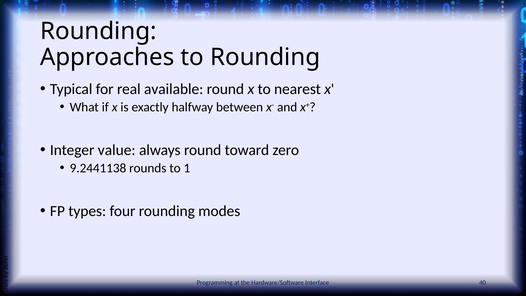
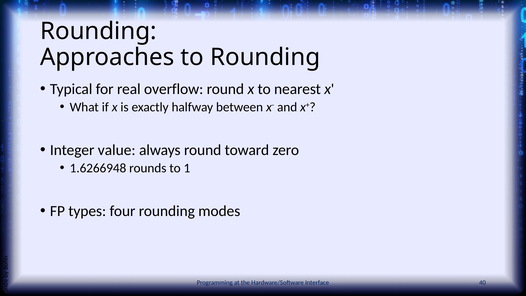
available: available -> overflow (174, 89)
9.2441138: 9.2441138 -> 1.6266948 (98, 168)
